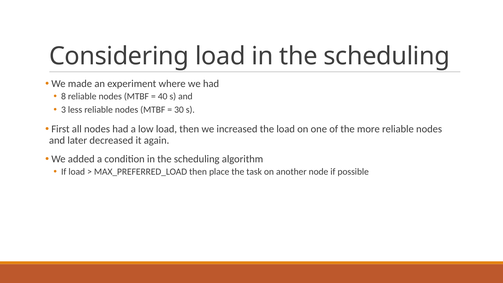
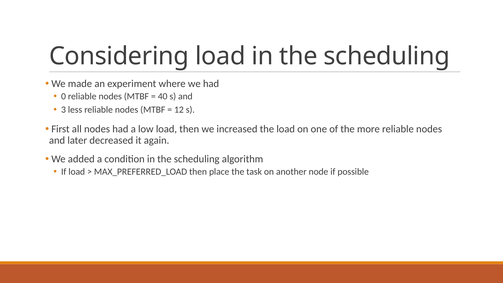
8: 8 -> 0 (64, 97)
30: 30 -> 12 (179, 110)
